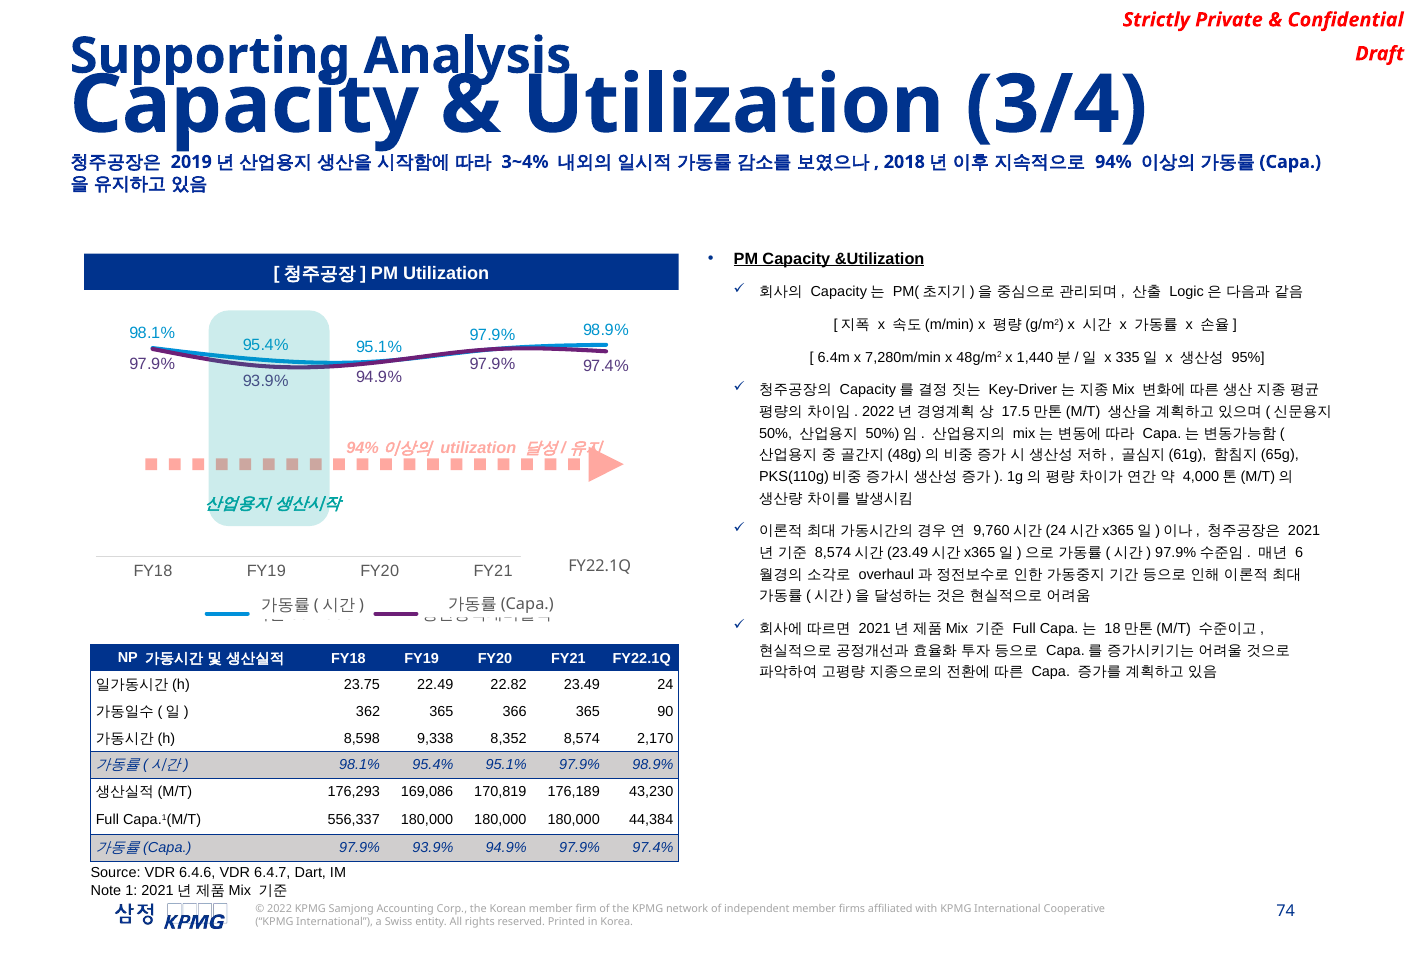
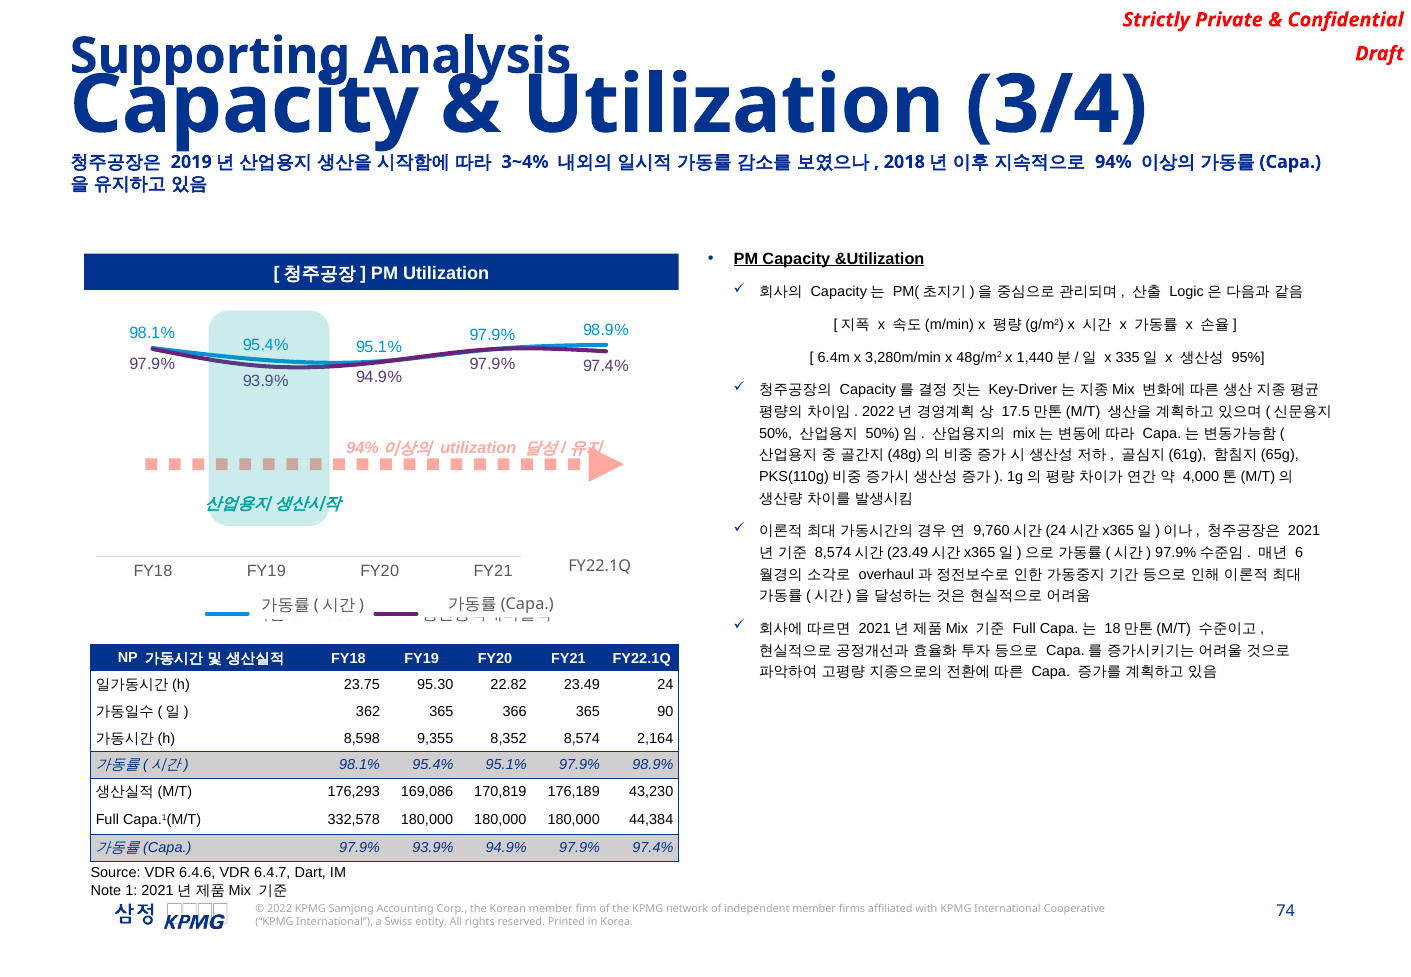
7,280m/min: 7,280m/min -> 3,280m/min (903, 357)
22.49: 22.49 -> 95.30 (435, 685)
9,338: 9,338 -> 9,355 (435, 738)
2,170: 2,170 -> 2,164 (655, 738)
556,337: 556,337 -> 332,578 (354, 820)
